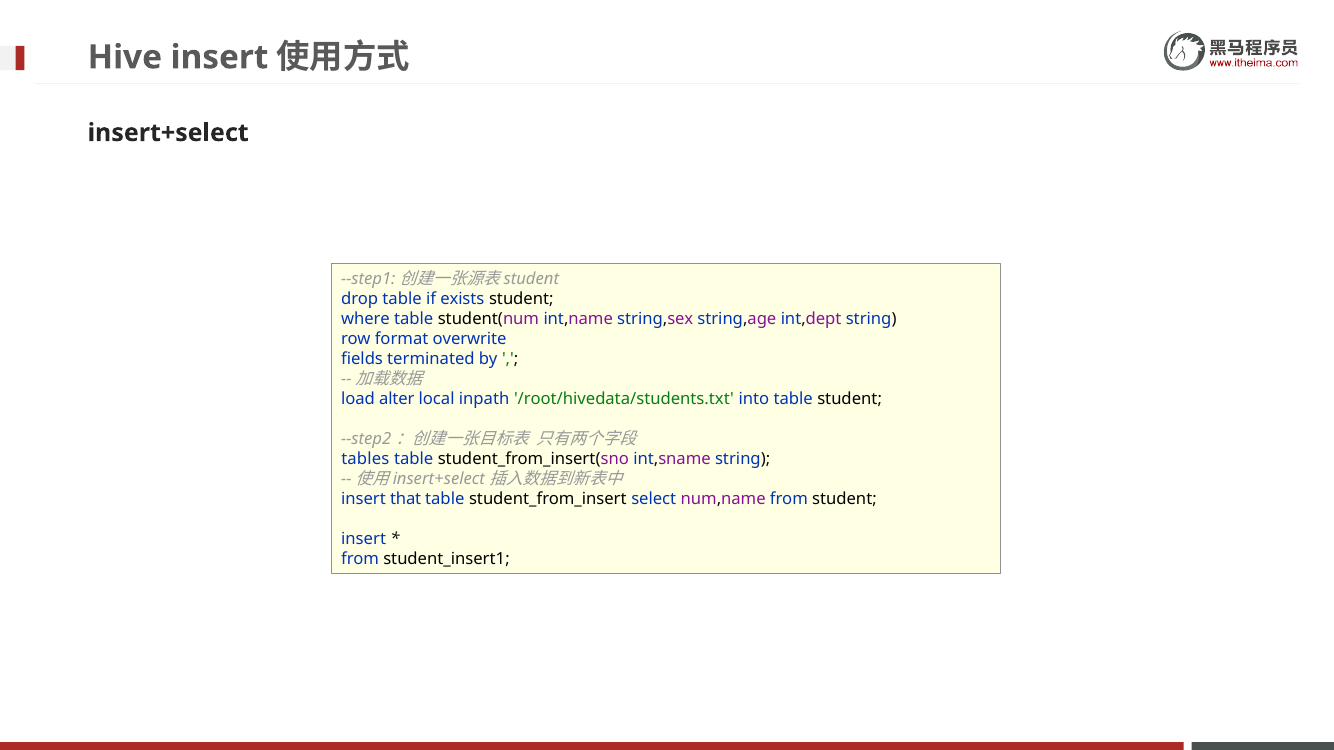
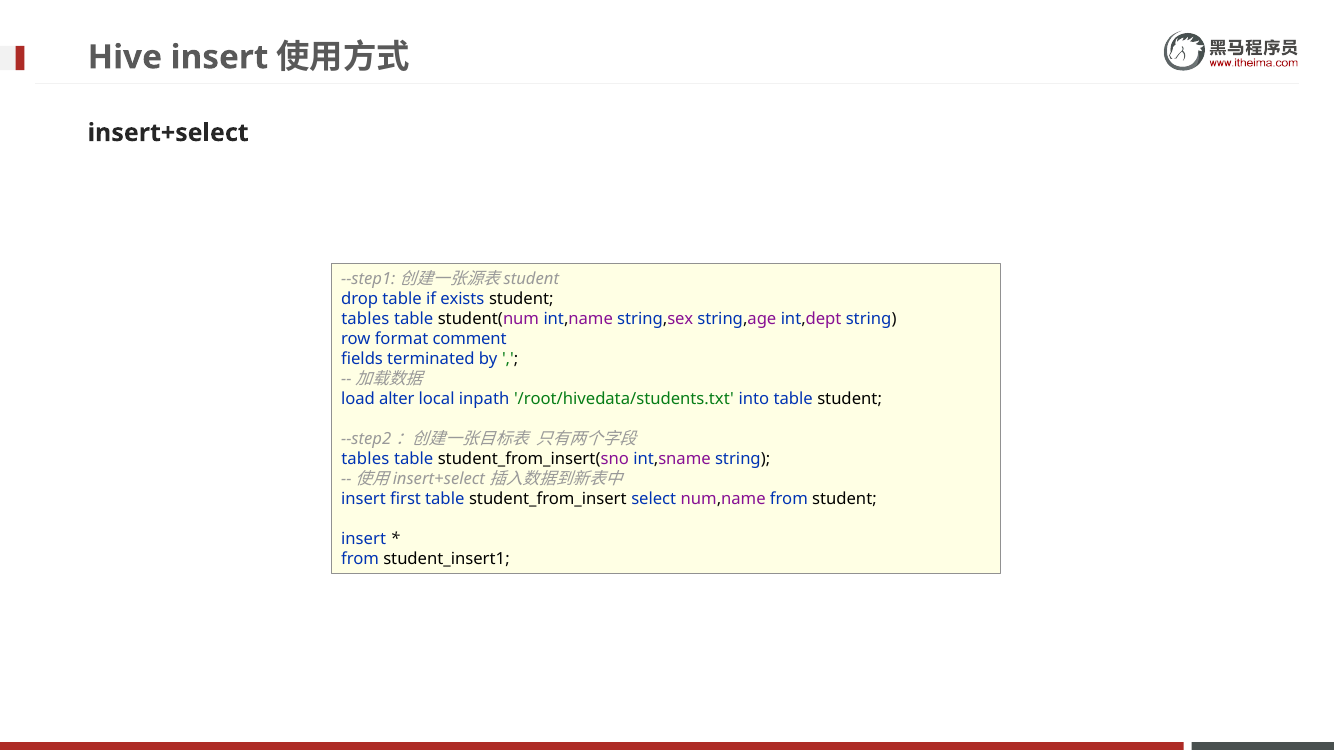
where: where -> tables (365, 319)
overwrite: overwrite -> comment (470, 339)
that: that -> first (406, 500)
